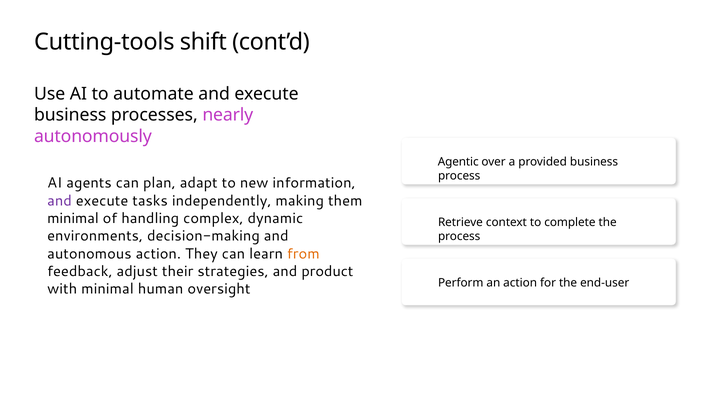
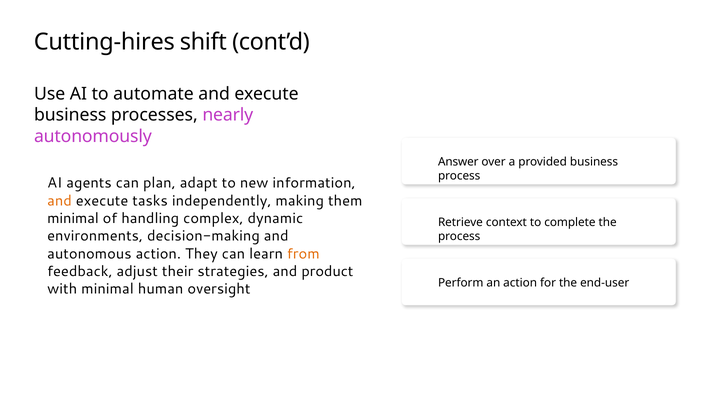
Cutting-tools: Cutting-tools -> Cutting-hires (104, 42)
Agentic: Agentic -> Answer (458, 162)
and colour: purple -> orange (60, 201)
